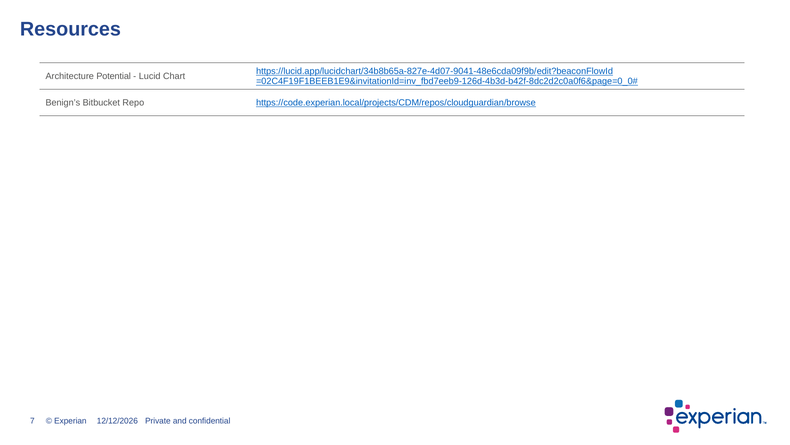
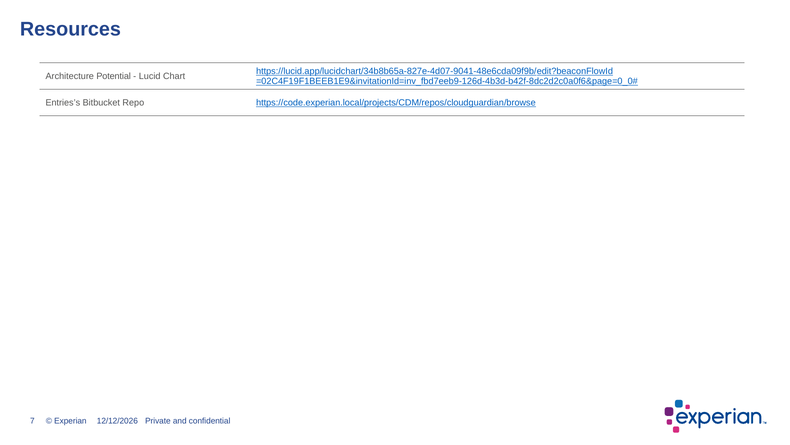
Benign’s: Benign’s -> Entries’s (63, 103)
